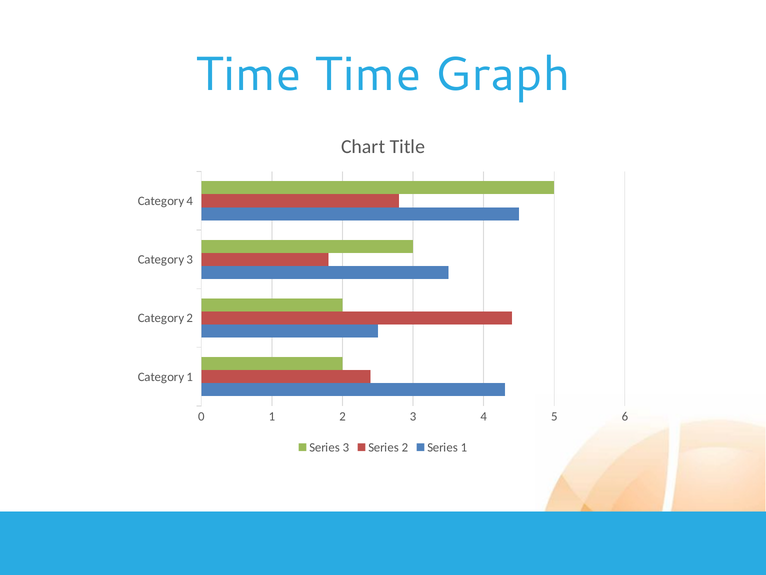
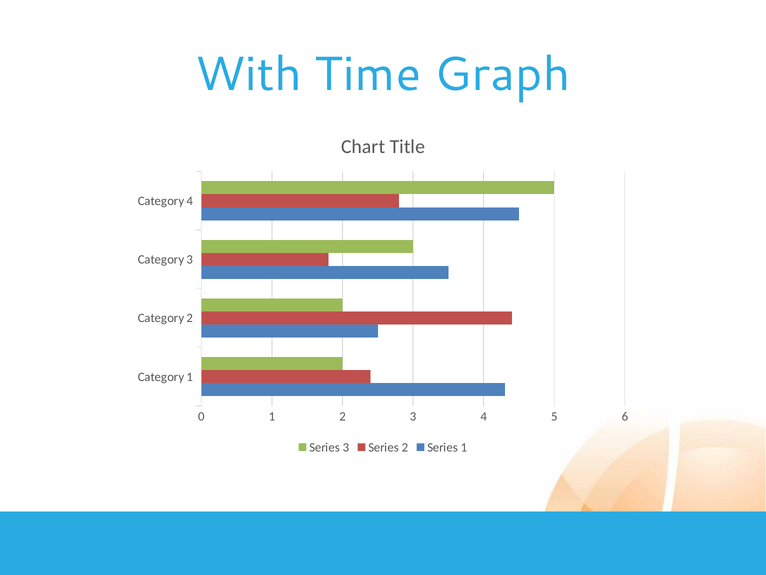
Time: Time -> With (248, 74)
